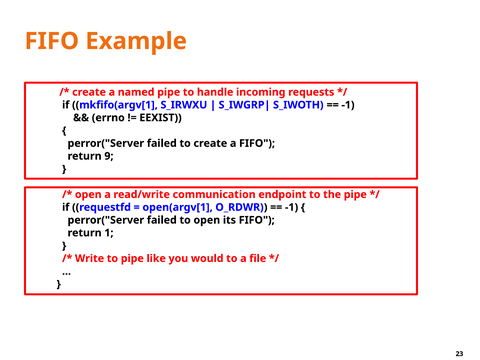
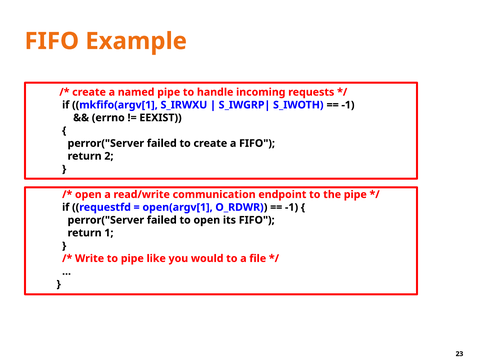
9: 9 -> 2 (109, 156)
